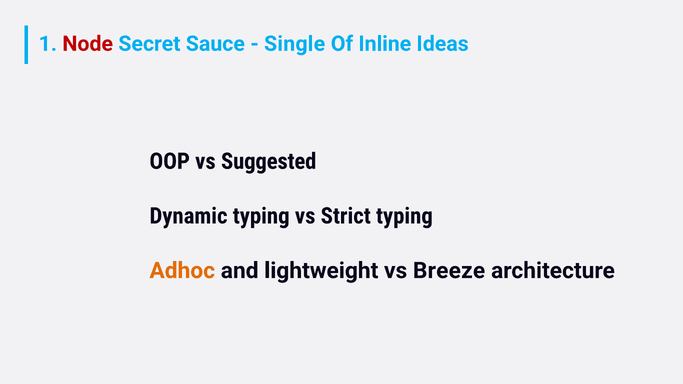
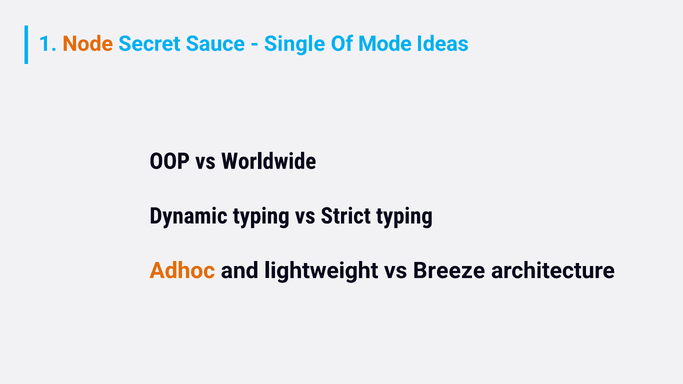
Node colour: red -> orange (88, 44)
Inline: Inline -> Mode (385, 44)
Suggested: Suggested -> Worldwide (269, 161)
